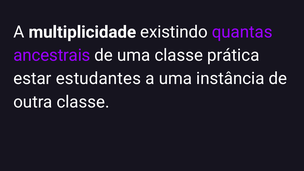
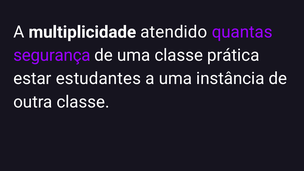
existindo: existindo -> atendido (174, 32)
ancestrais: ancestrais -> segurança (52, 55)
